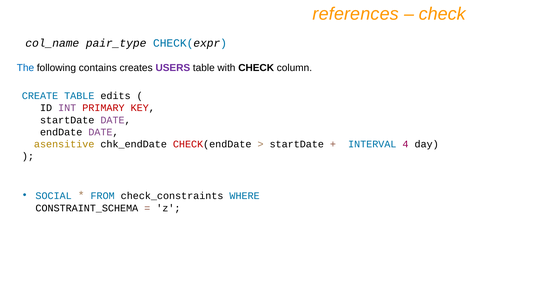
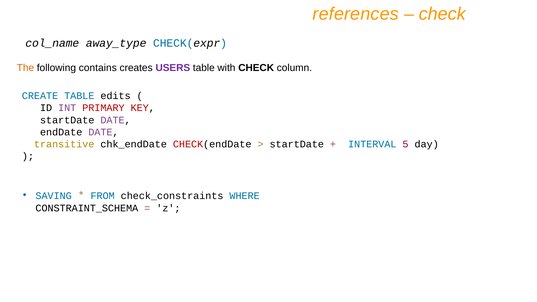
pair_type: pair_type -> away_type (116, 43)
The colour: blue -> orange (25, 68)
asensitive: asensitive -> transitive (64, 144)
4: 4 -> 5 (406, 144)
SOCIAL: SOCIAL -> SAVING (54, 196)
